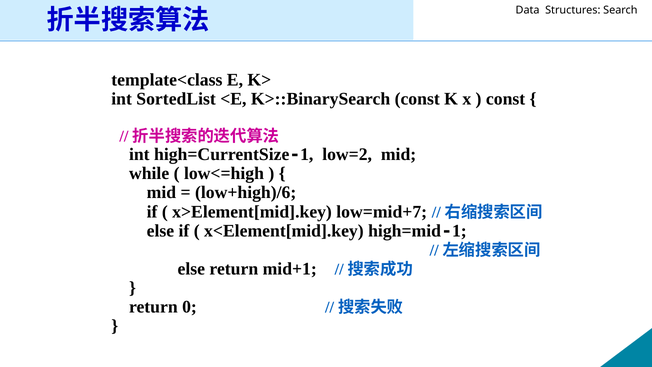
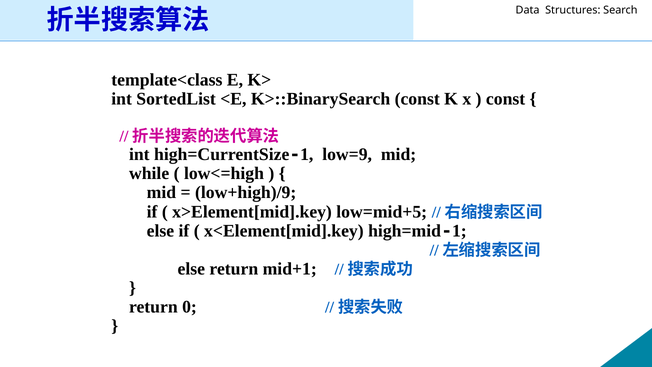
low=2: low=2 -> low=9 (347, 154)
low+high)/6: low+high)/6 -> low+high)/9 (246, 193)
low=mid+7: low=mid+7 -> low=mid+5 (382, 212)
